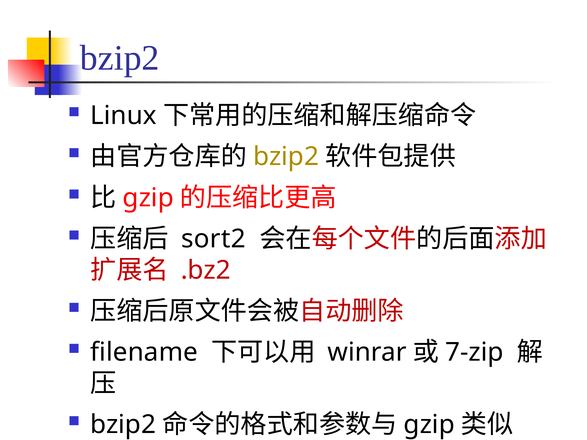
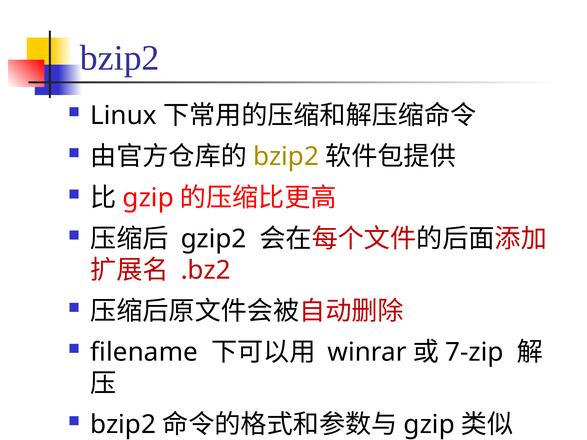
sort2: sort2 -> gzip2 (214, 239)
